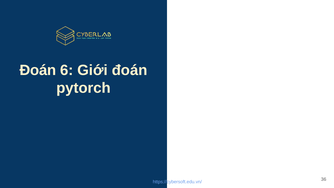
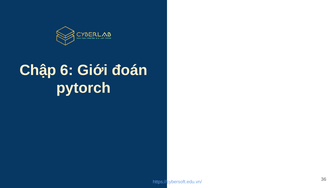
Đoán: Đoán -> Chập (38, 70)
